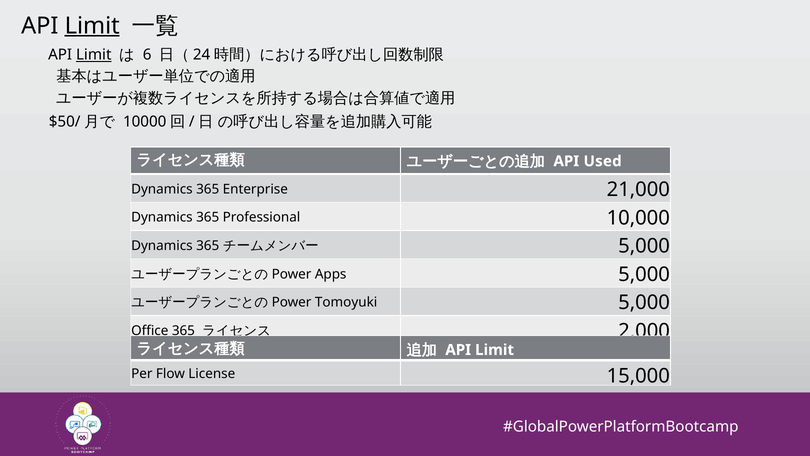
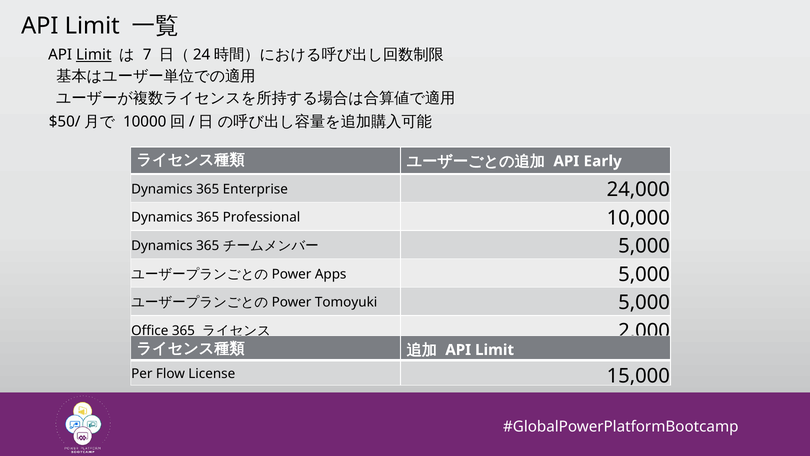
Limit underline: present -> none (92, 26)
6: 6 -> 7 (147, 55)
Used: Used -> Early (603, 161)
21,000: 21,000 -> 24,000 (638, 189)
